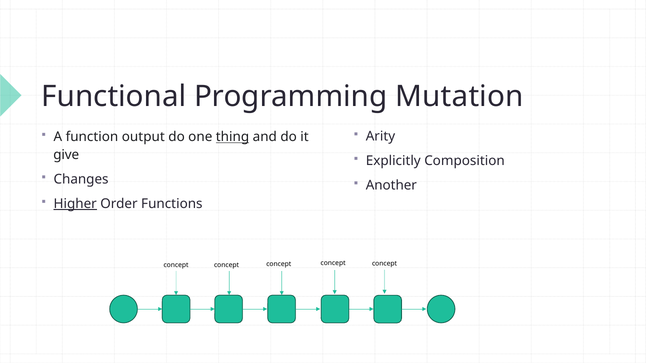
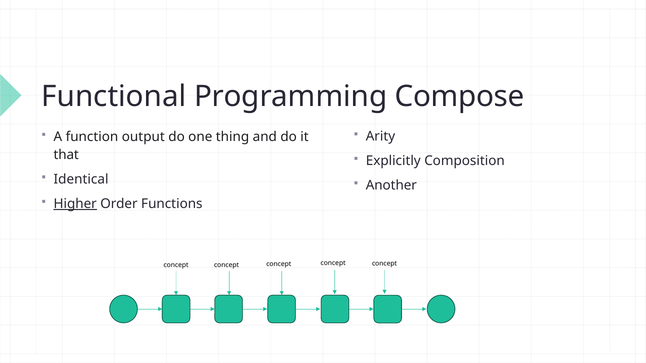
Mutation: Mutation -> Compose (460, 97)
thing underline: present -> none (233, 137)
give: give -> that (66, 155)
Changes: Changes -> Identical (81, 179)
